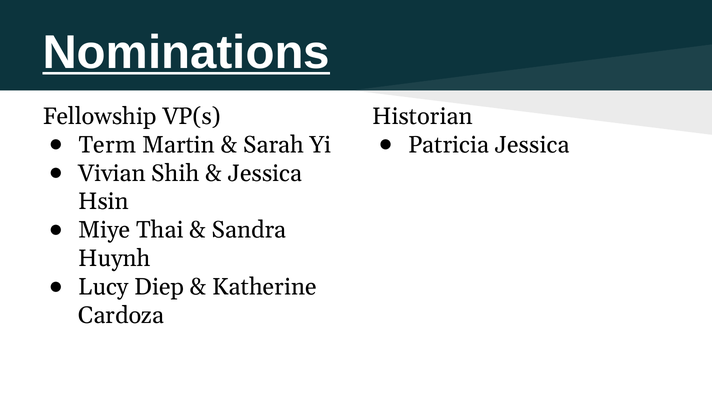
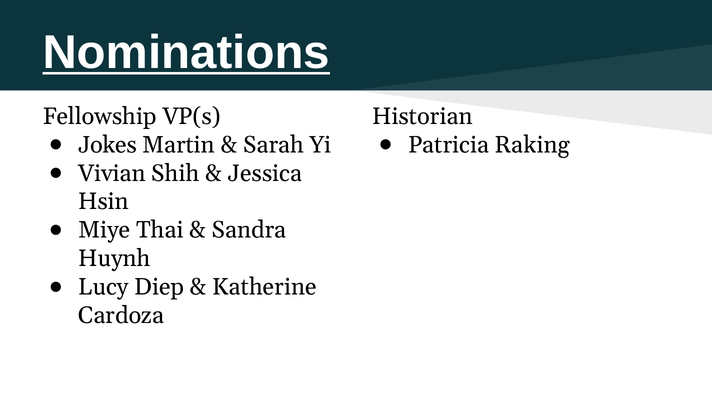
Term: Term -> Jokes (107, 145)
Patricia Jessica: Jessica -> Raking (532, 145)
